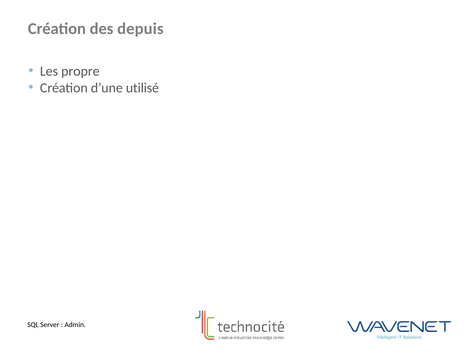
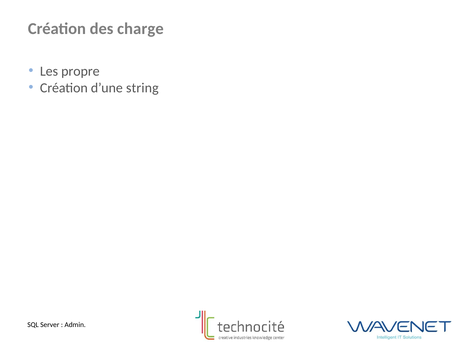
depuis: depuis -> charge (140, 29)
utilisé: utilisé -> string (142, 88)
